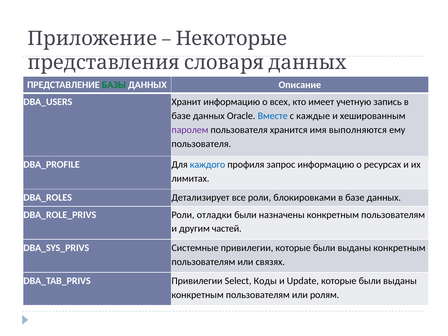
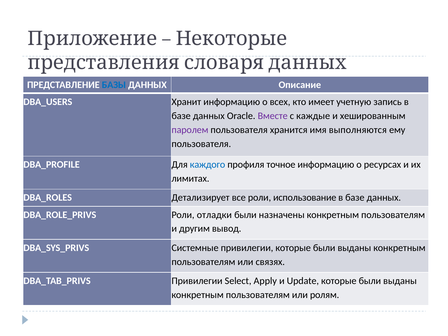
БАЗЫ colour: green -> blue (114, 85)
Вместе colour: blue -> purple (273, 116)
запрос: запрос -> точное (281, 165)
блокировками: блокировками -> использование (305, 198)
частей: частей -> вывод (227, 229)
Коды: Коды -> Apply (265, 281)
